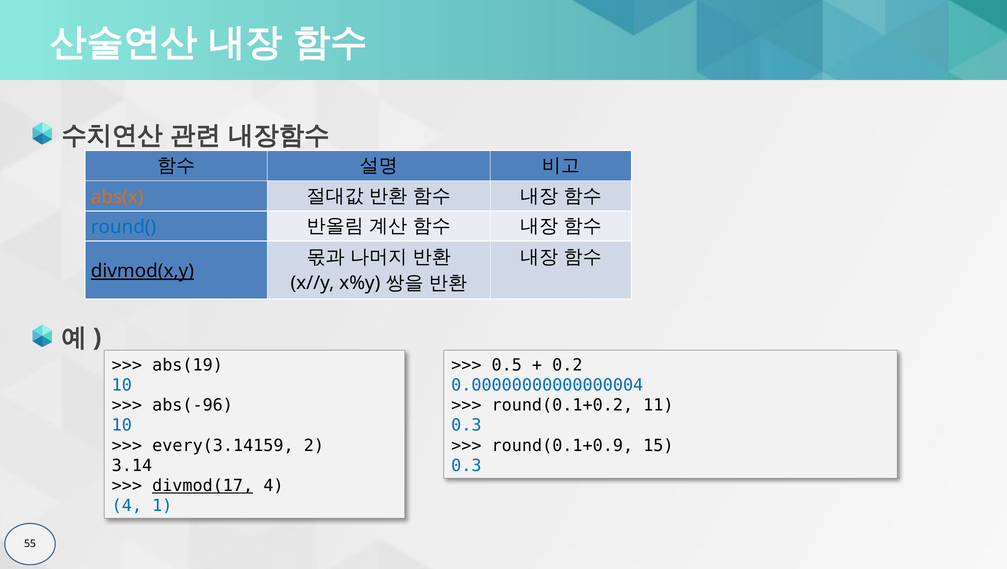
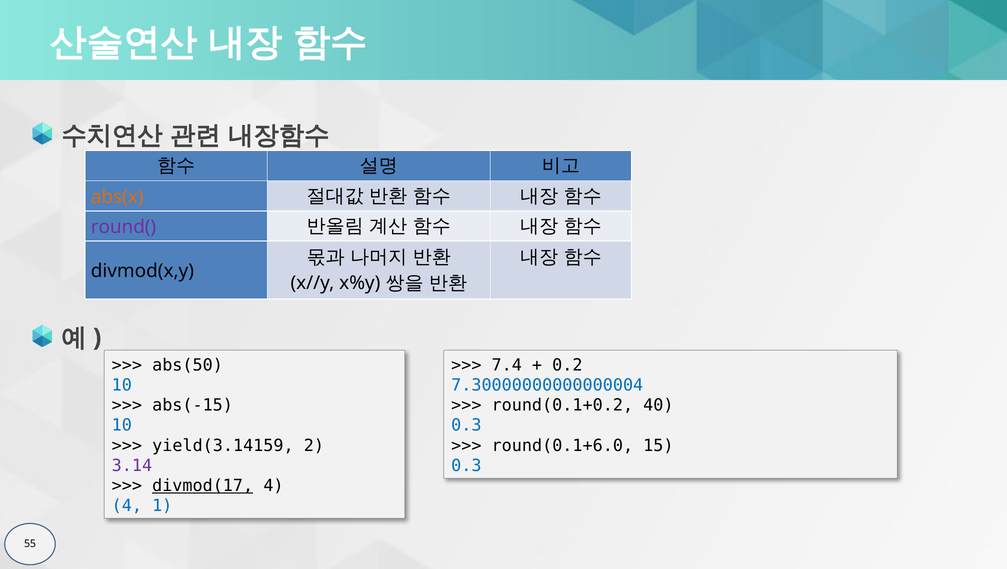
round( colour: blue -> purple (123, 227)
divmod(x,y underline: present -> none (142, 271)
abs(19: abs(19 -> abs(50 (187, 365)
0.5: 0.5 -> 7.4 (507, 365)
0.00000000000000004: 0.00000000000000004 -> 7.30000000000000004 (547, 385)
abs(-96: abs(-96 -> abs(-15 (193, 405)
11: 11 -> 40 (658, 405)
every(3.14159: every(3.14159 -> yield(3.14159 (223, 446)
round(0.1+0.9: round(0.1+0.9 -> round(0.1+6.0 (562, 446)
3.14 colour: black -> purple (132, 466)
